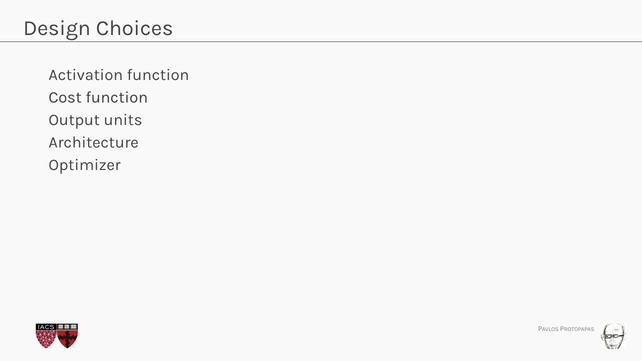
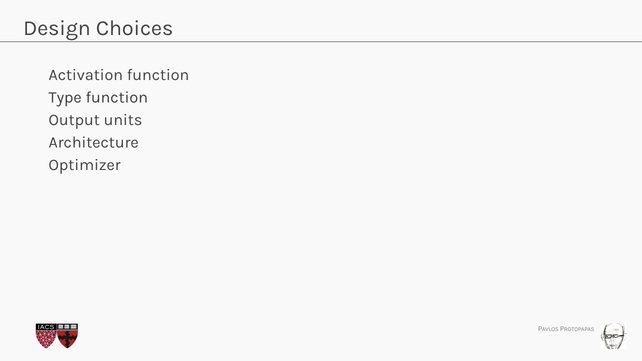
Cost: Cost -> Type (65, 98)
